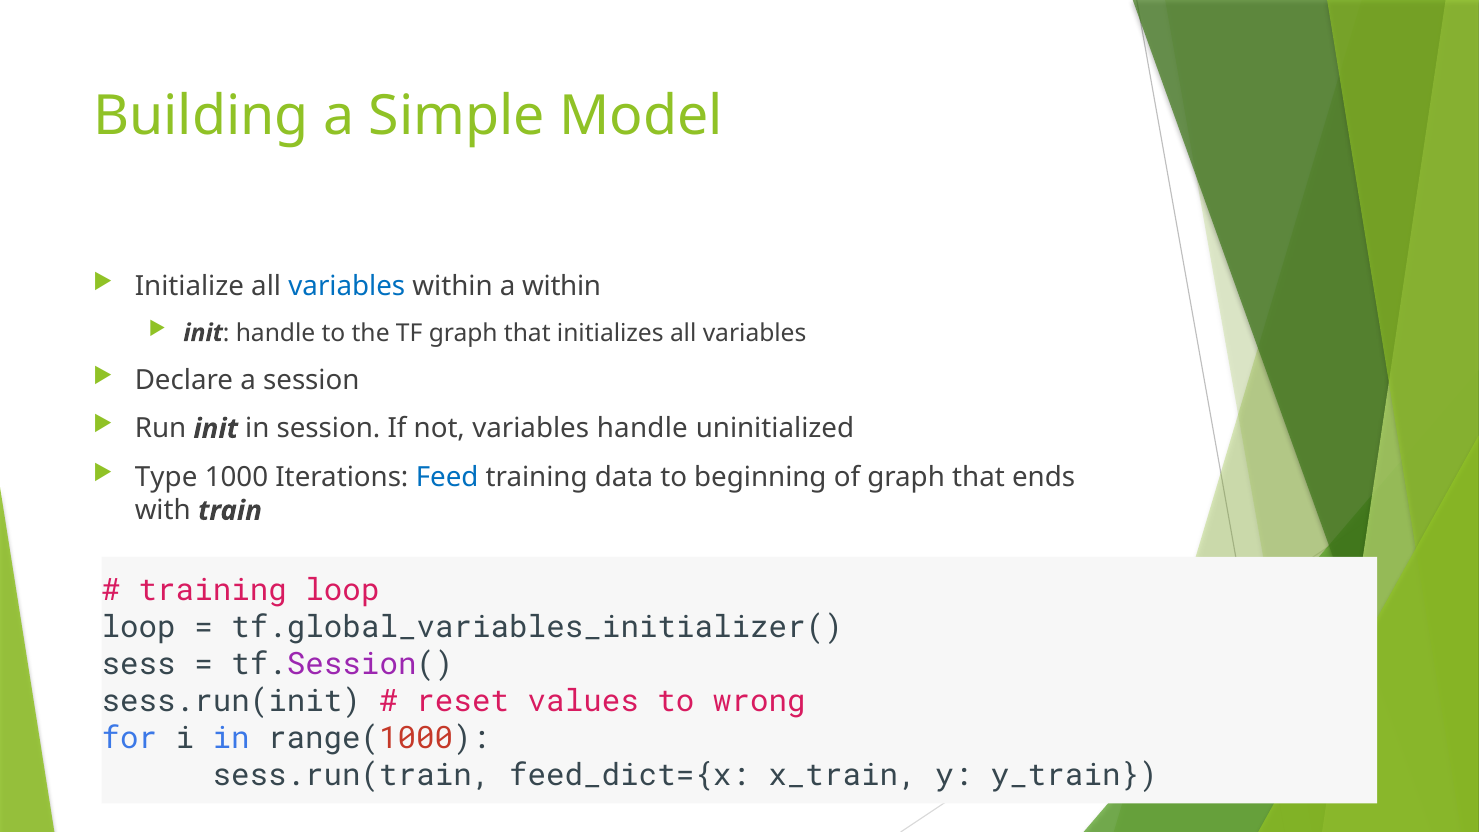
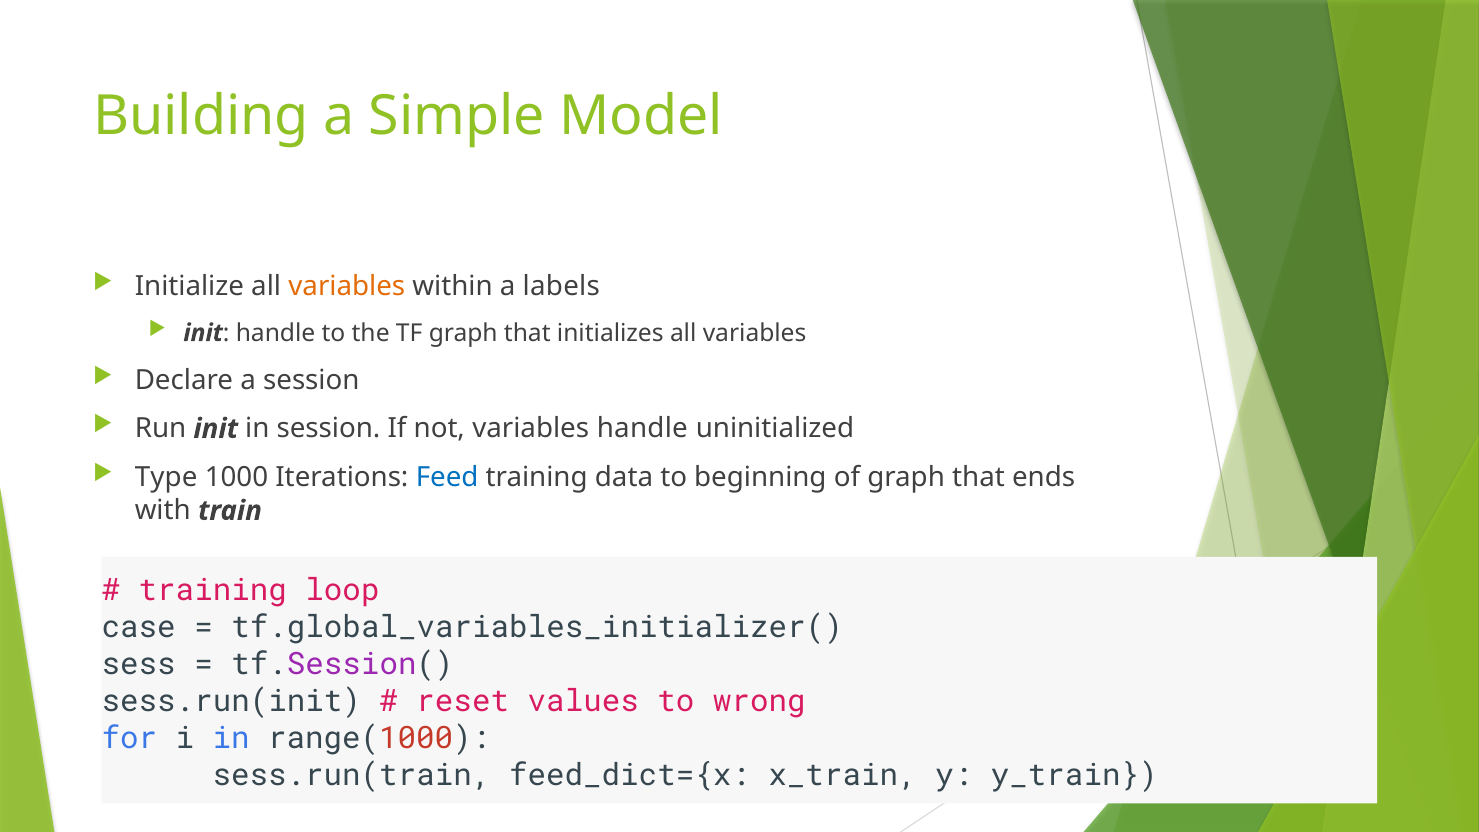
variables colour: blue -> orange (347, 286)
a within: within -> labels (561, 286)
loop: loop -> case (139, 627)
